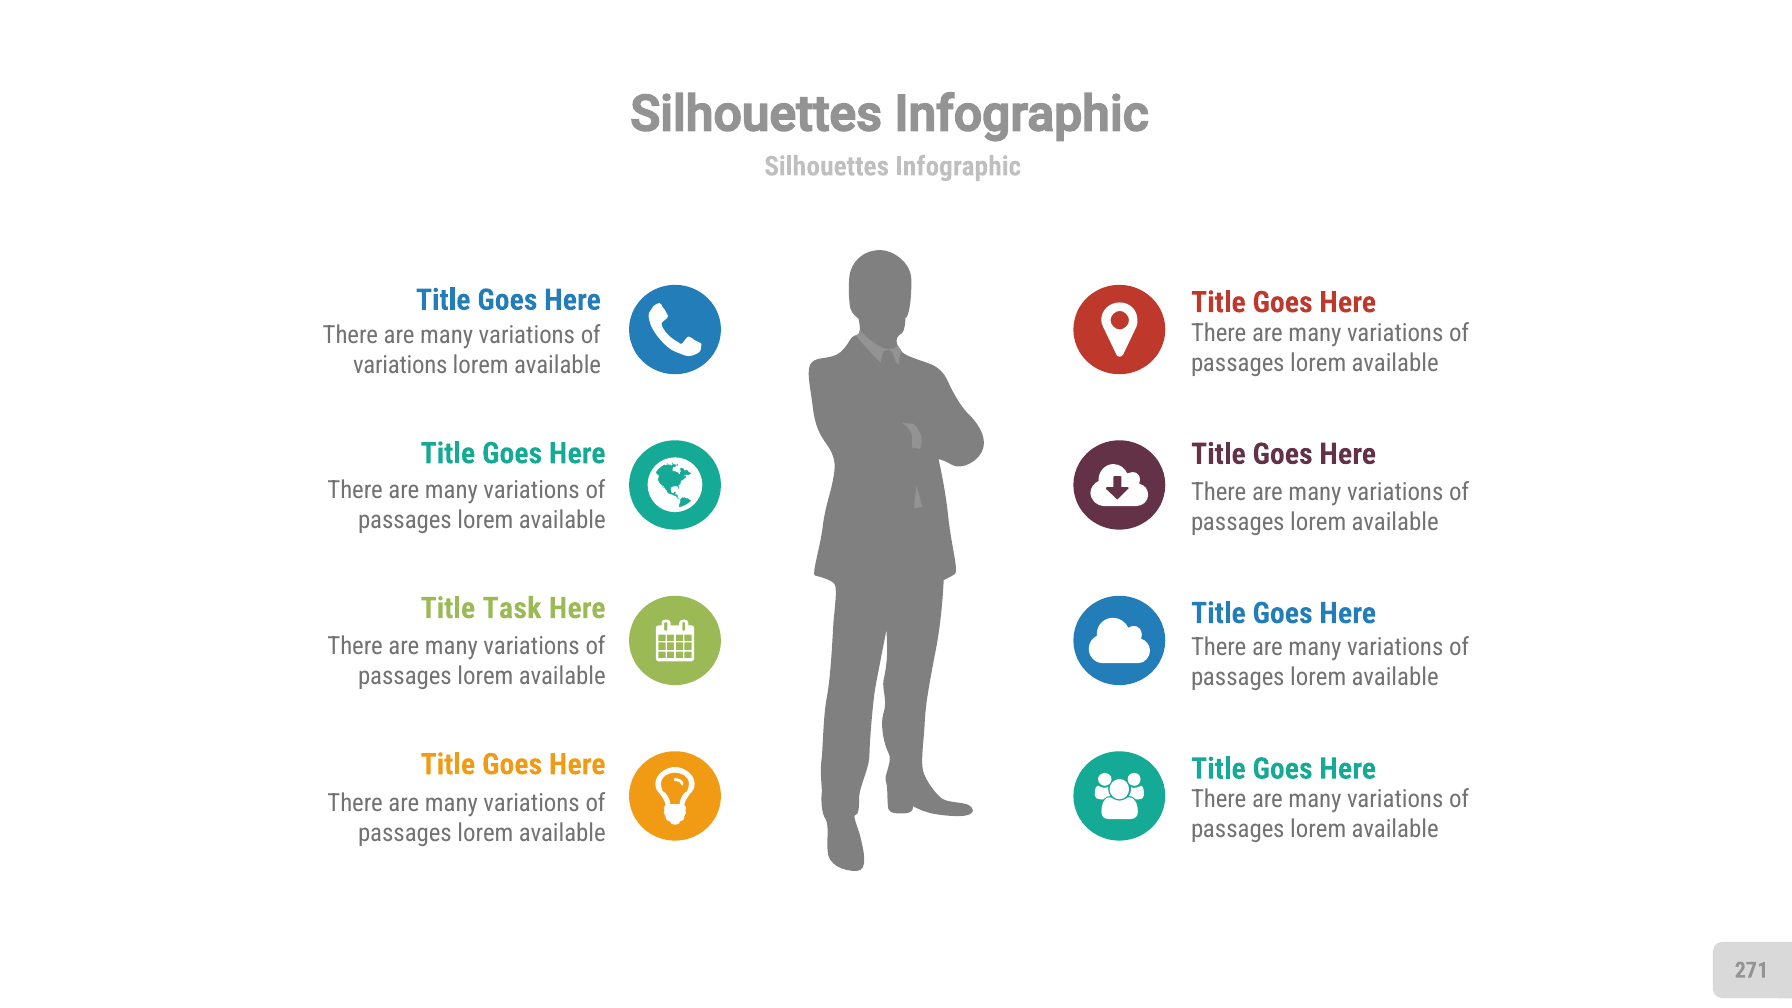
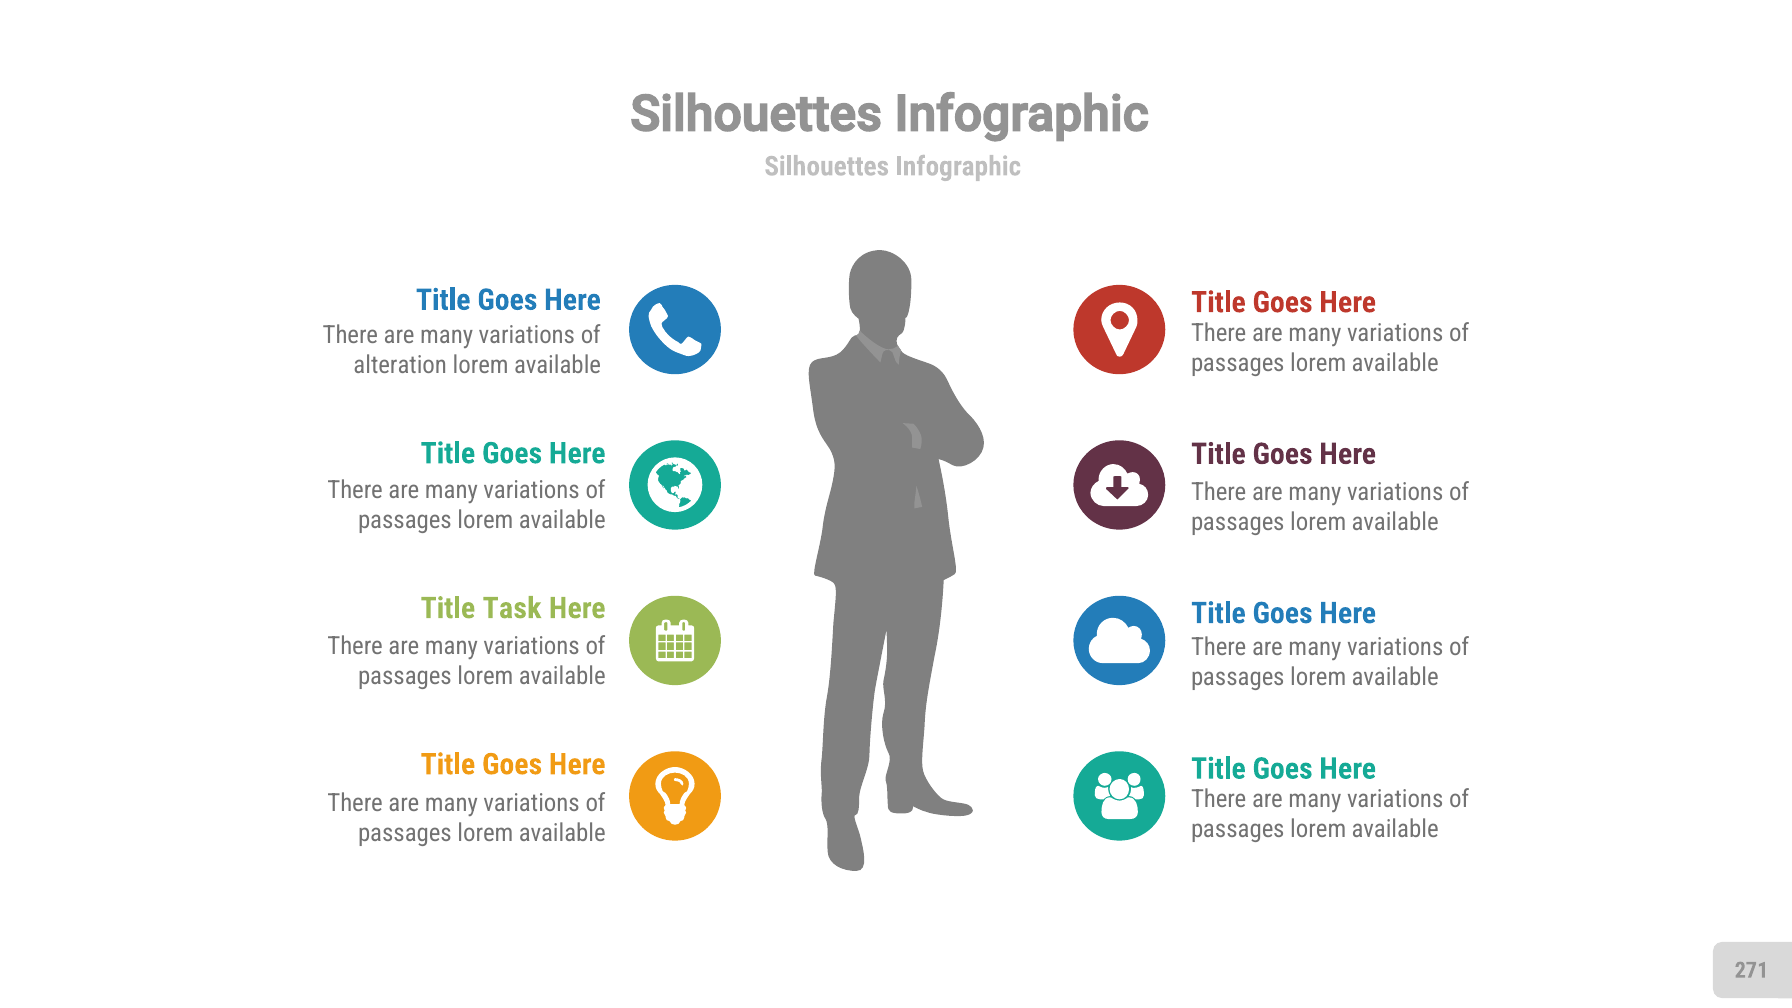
variations: variations -> alteration (400, 365)
